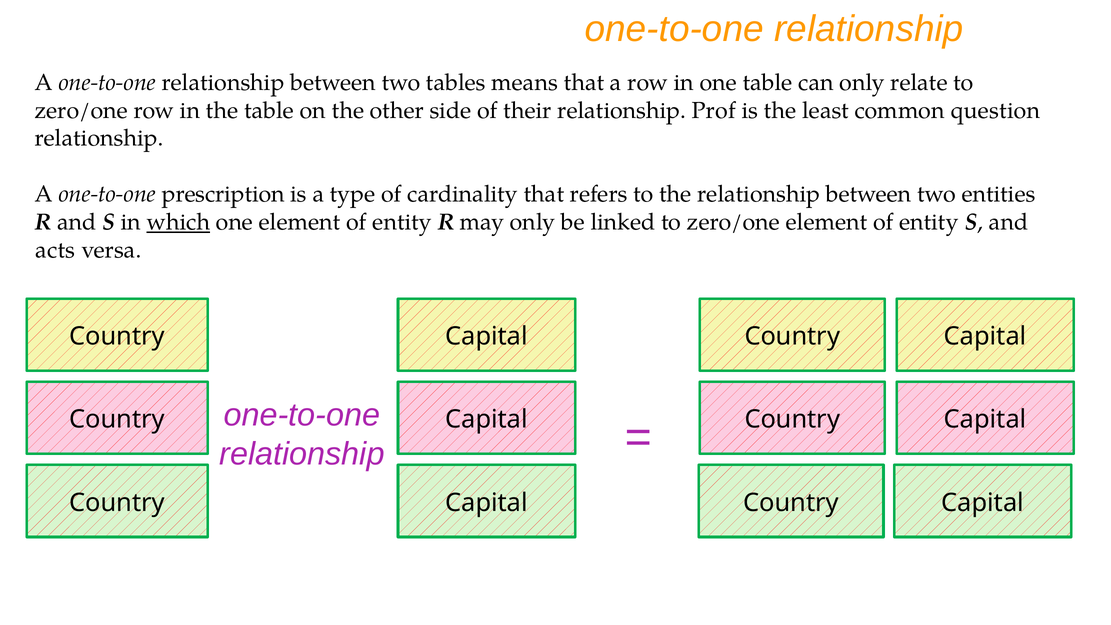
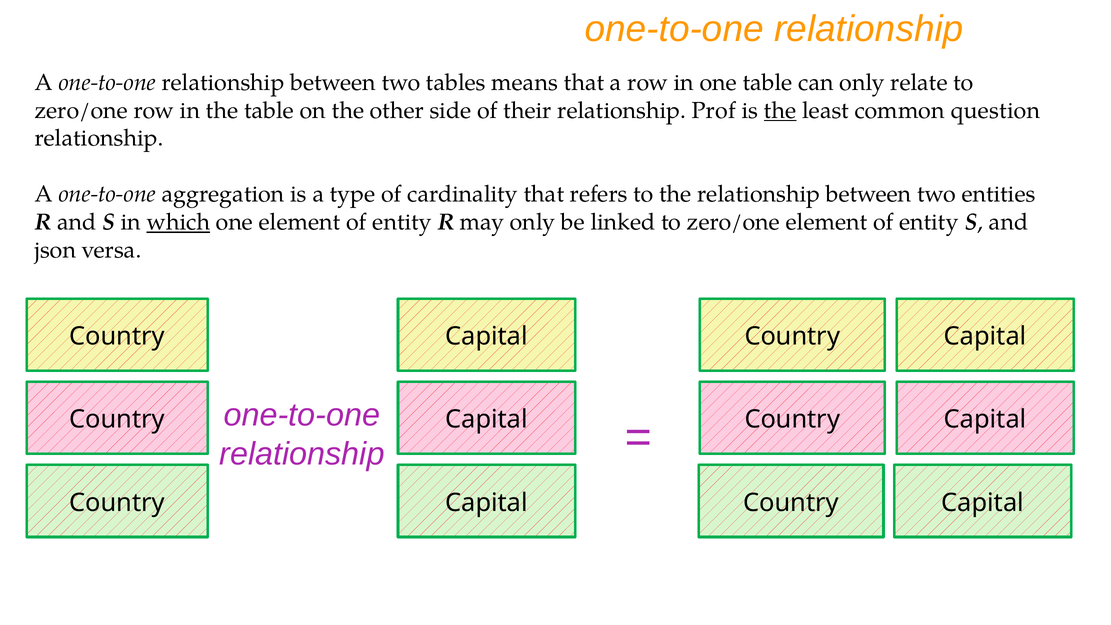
the underline: none -> present (780, 111)
prescription: prescription -> aggregation (223, 194)
acts: acts -> json (55, 250)
